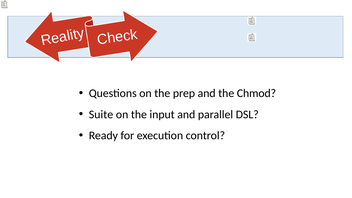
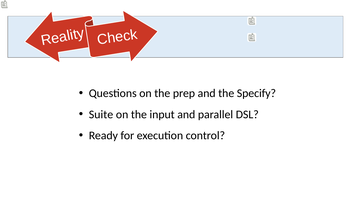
Chmod: Chmod -> Specify (256, 93)
